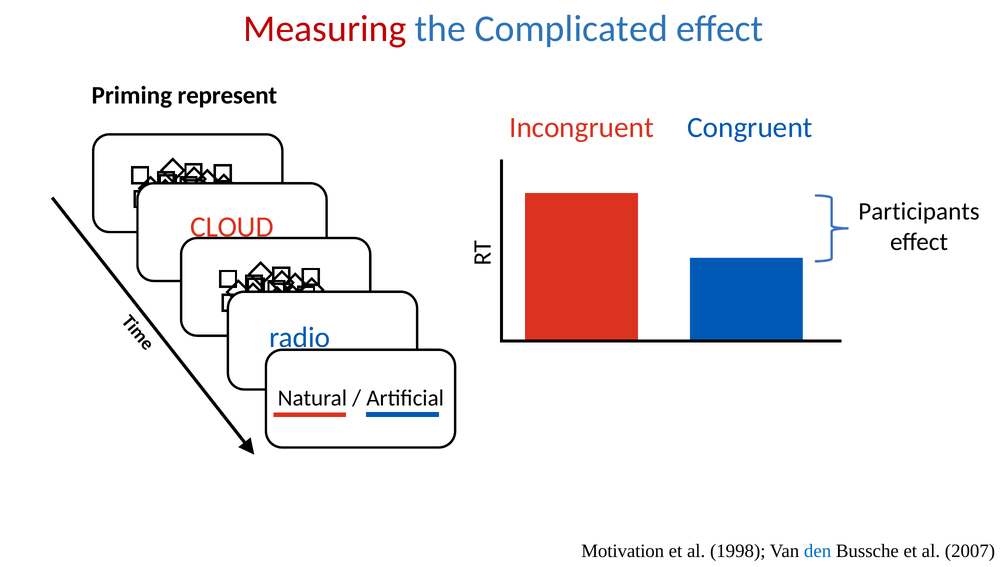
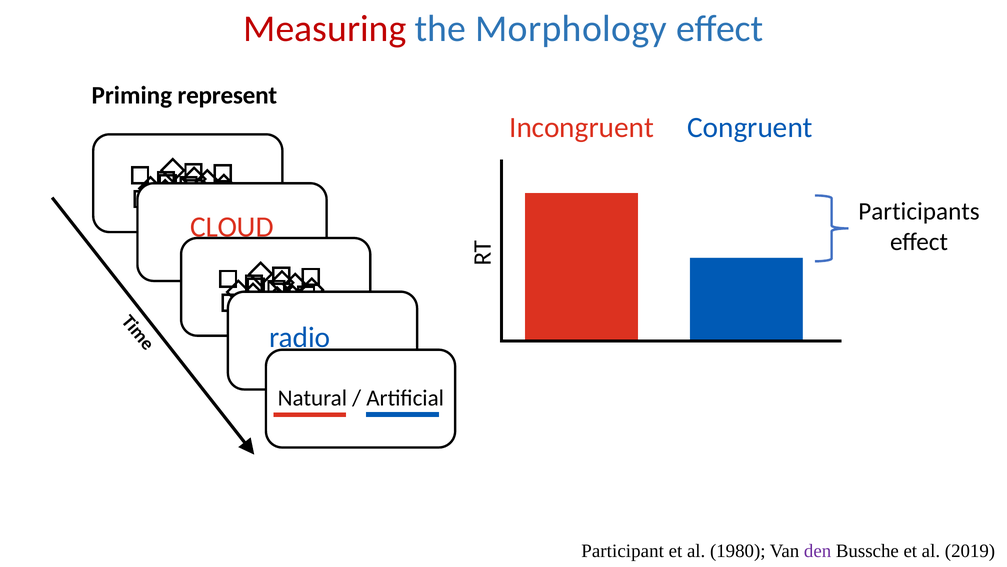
Complicated: Complicated -> Morphology (571, 29)
Motivation: Motivation -> Participant (623, 550)
1998: 1998 -> 1980 (738, 550)
den colour: blue -> purple (818, 550)
2007: 2007 -> 2019 (970, 550)
